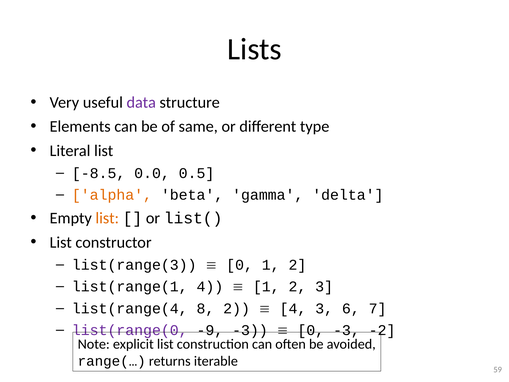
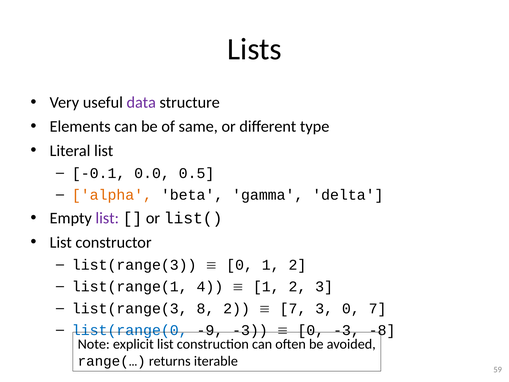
-8.5: -8.5 -> -0.1 (99, 173)
list colour: orange -> purple (107, 218)
list(range(4: list(range(4 -> list(range(3 (130, 308)
4: 4 -> 7 (293, 308)
3 6: 6 -> 0 (351, 308)
list(range(0 colour: purple -> blue (130, 330)
-2: -2 -> -8 (382, 330)
